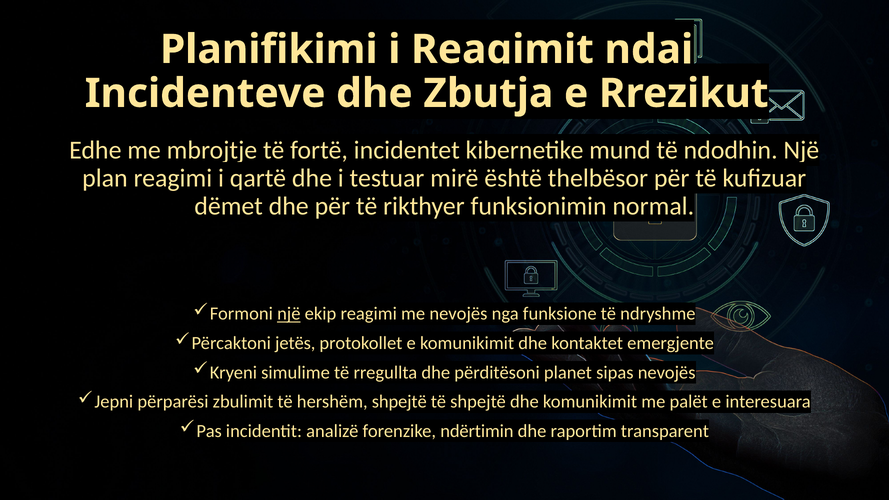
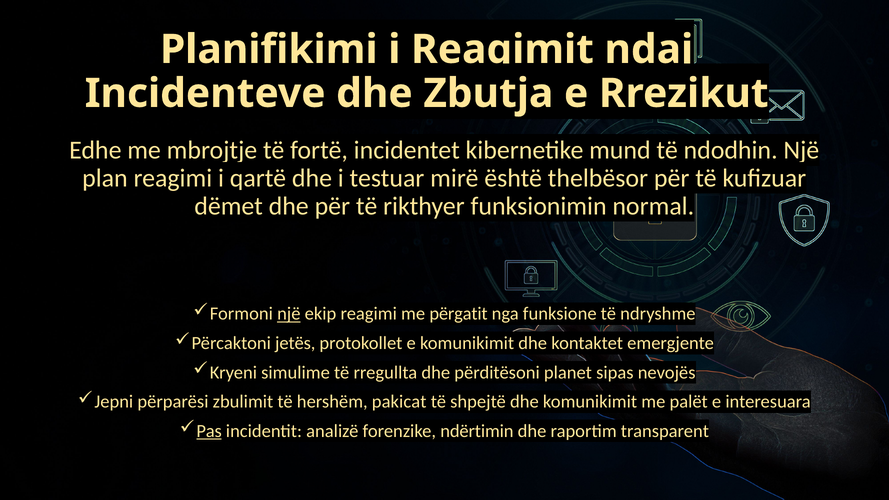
me nevojës: nevojës -> përgatit (459, 314)
hershëm shpejtë: shpejtë -> pakicat (399, 402)
Pas underline: none -> present (209, 431)
